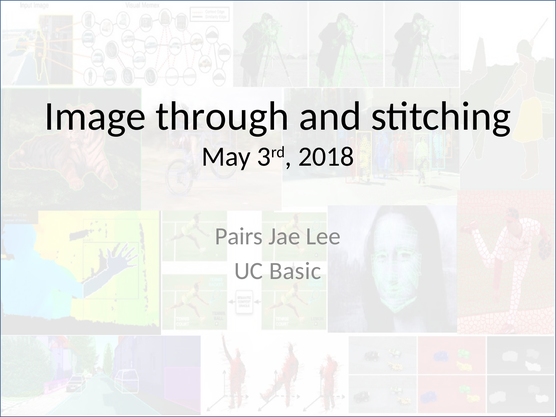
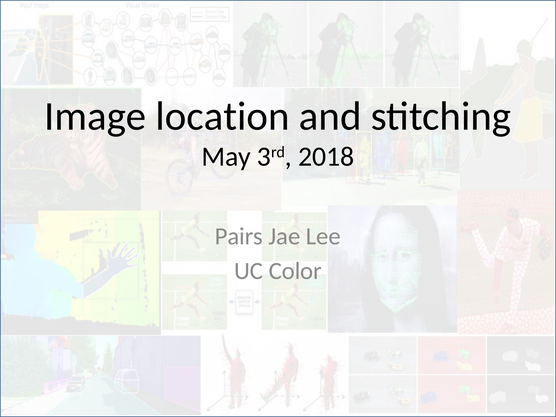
through: through -> location (222, 116)
Basic: Basic -> Color (295, 271)
